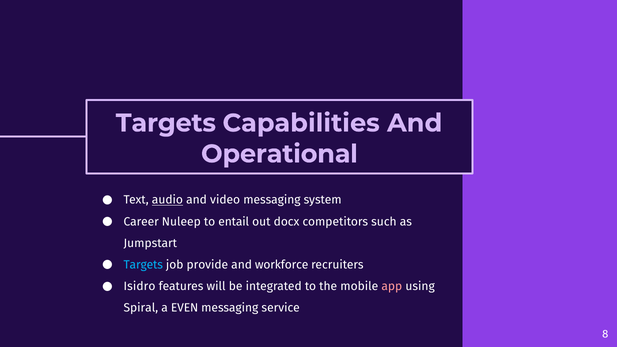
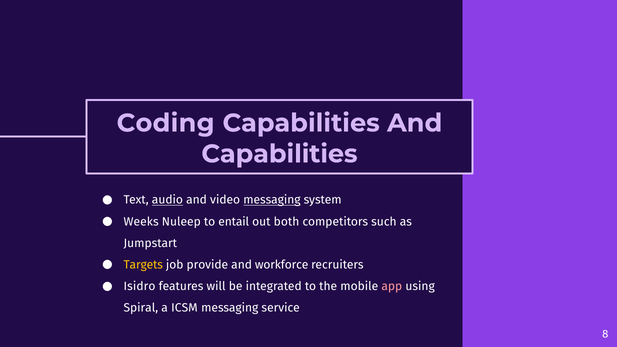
Targets: Targets -> Coding (166, 123)
Operational: Operational -> Capabilities (279, 154)
messaging underline: none -> present (272, 200)
Career: Career -> Weeks (141, 222)
docx: docx -> both (287, 222)
Targets colour: light blue -> yellow (143, 265)
EVEN: EVEN -> ICSM (184, 308)
